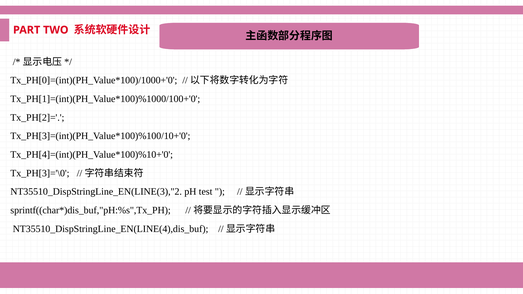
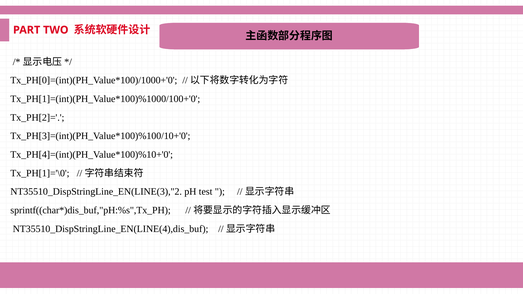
Tx_PH[3]='\0: Tx_PH[3]='\0 -> Tx_PH[1]='\0 (40, 173)
